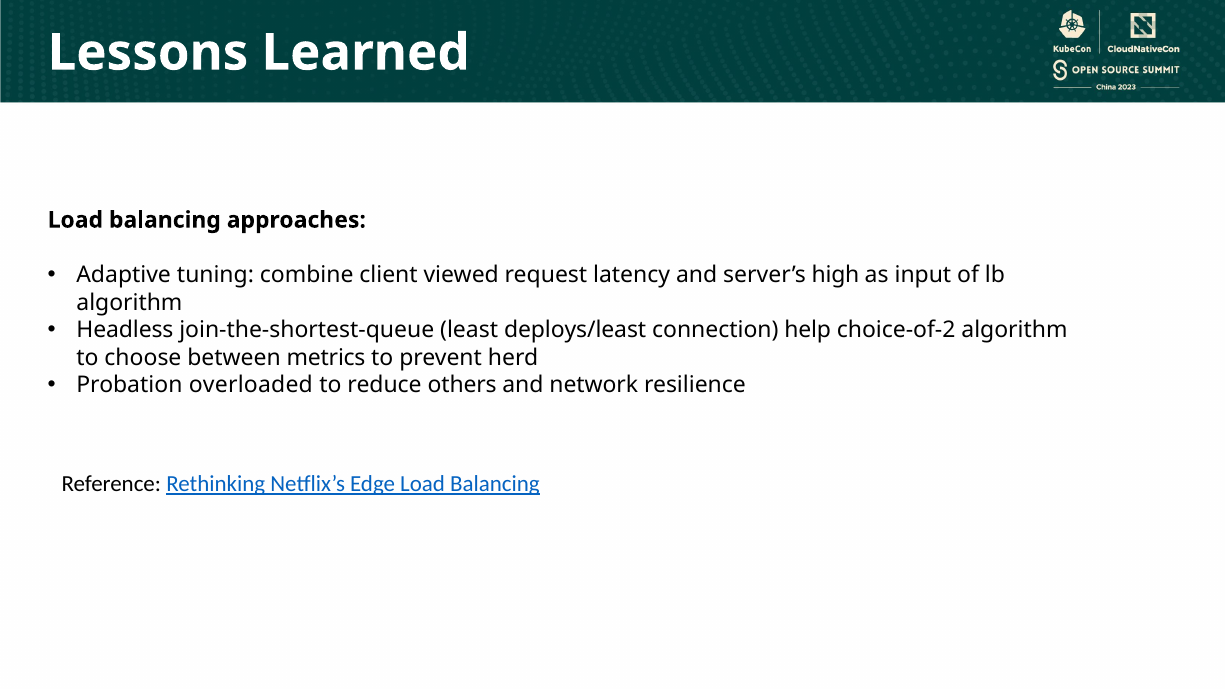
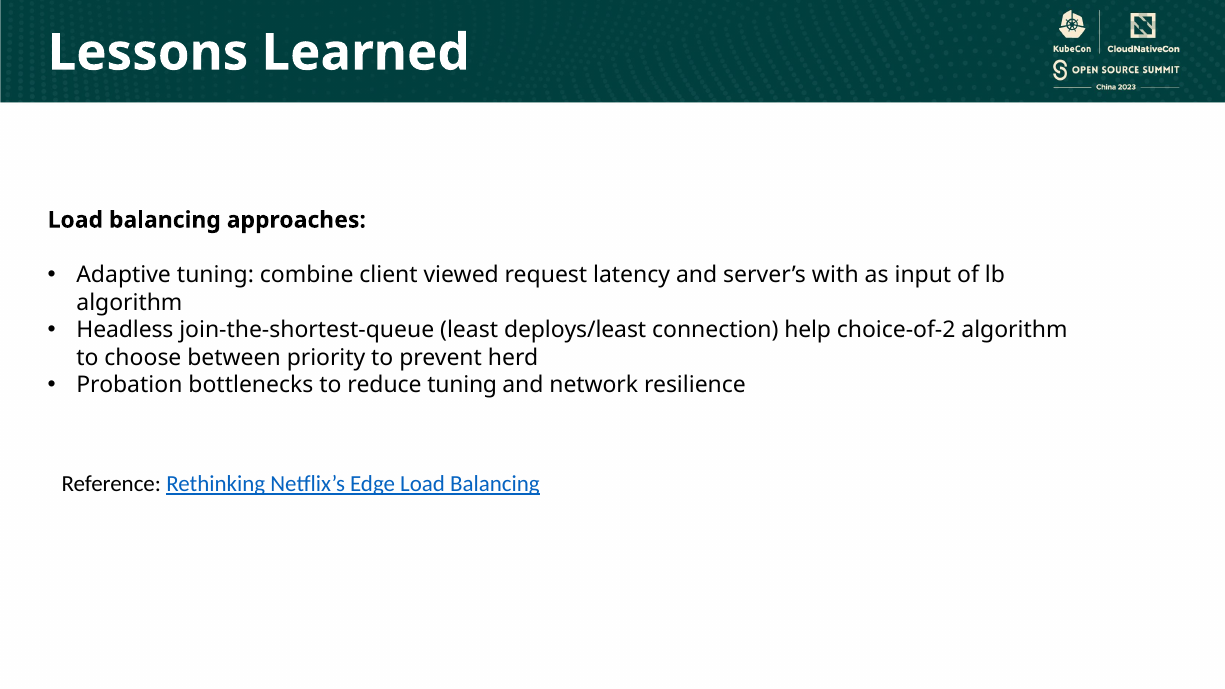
high: high -> with (835, 275)
metrics: metrics -> priority (326, 358)
overloaded: overloaded -> bottlenecks (251, 385)
reduce others: others -> tuning (462, 385)
